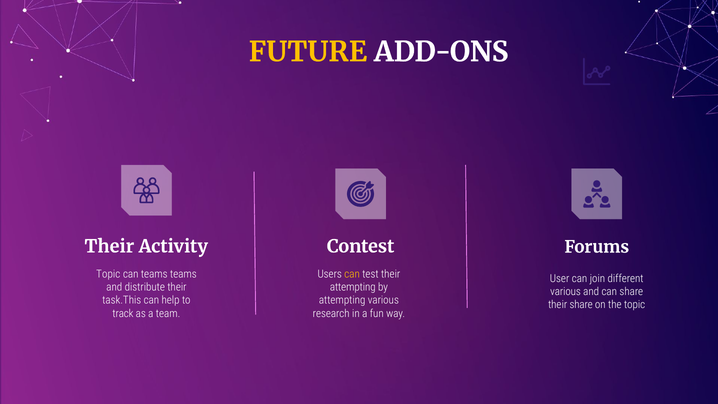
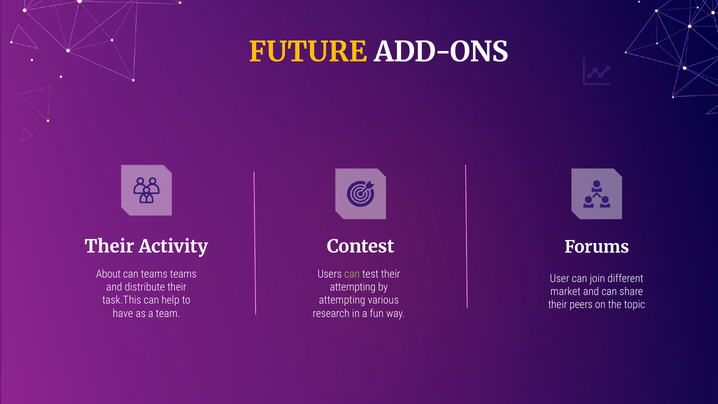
Topic: Topic -> About (108, 274)
can colour: yellow -> light green (352, 274)
various: various -> market (565, 292)
their share: share -> peers (581, 305)
track: track -> have (123, 313)
